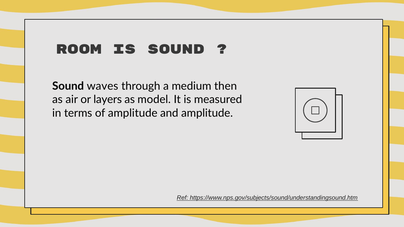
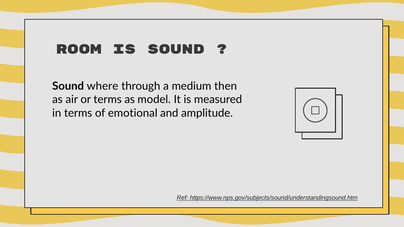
waves: waves -> where (103, 86)
or layers: layers -> terms (108, 100)
of amplitude: amplitude -> emotional (133, 113)
